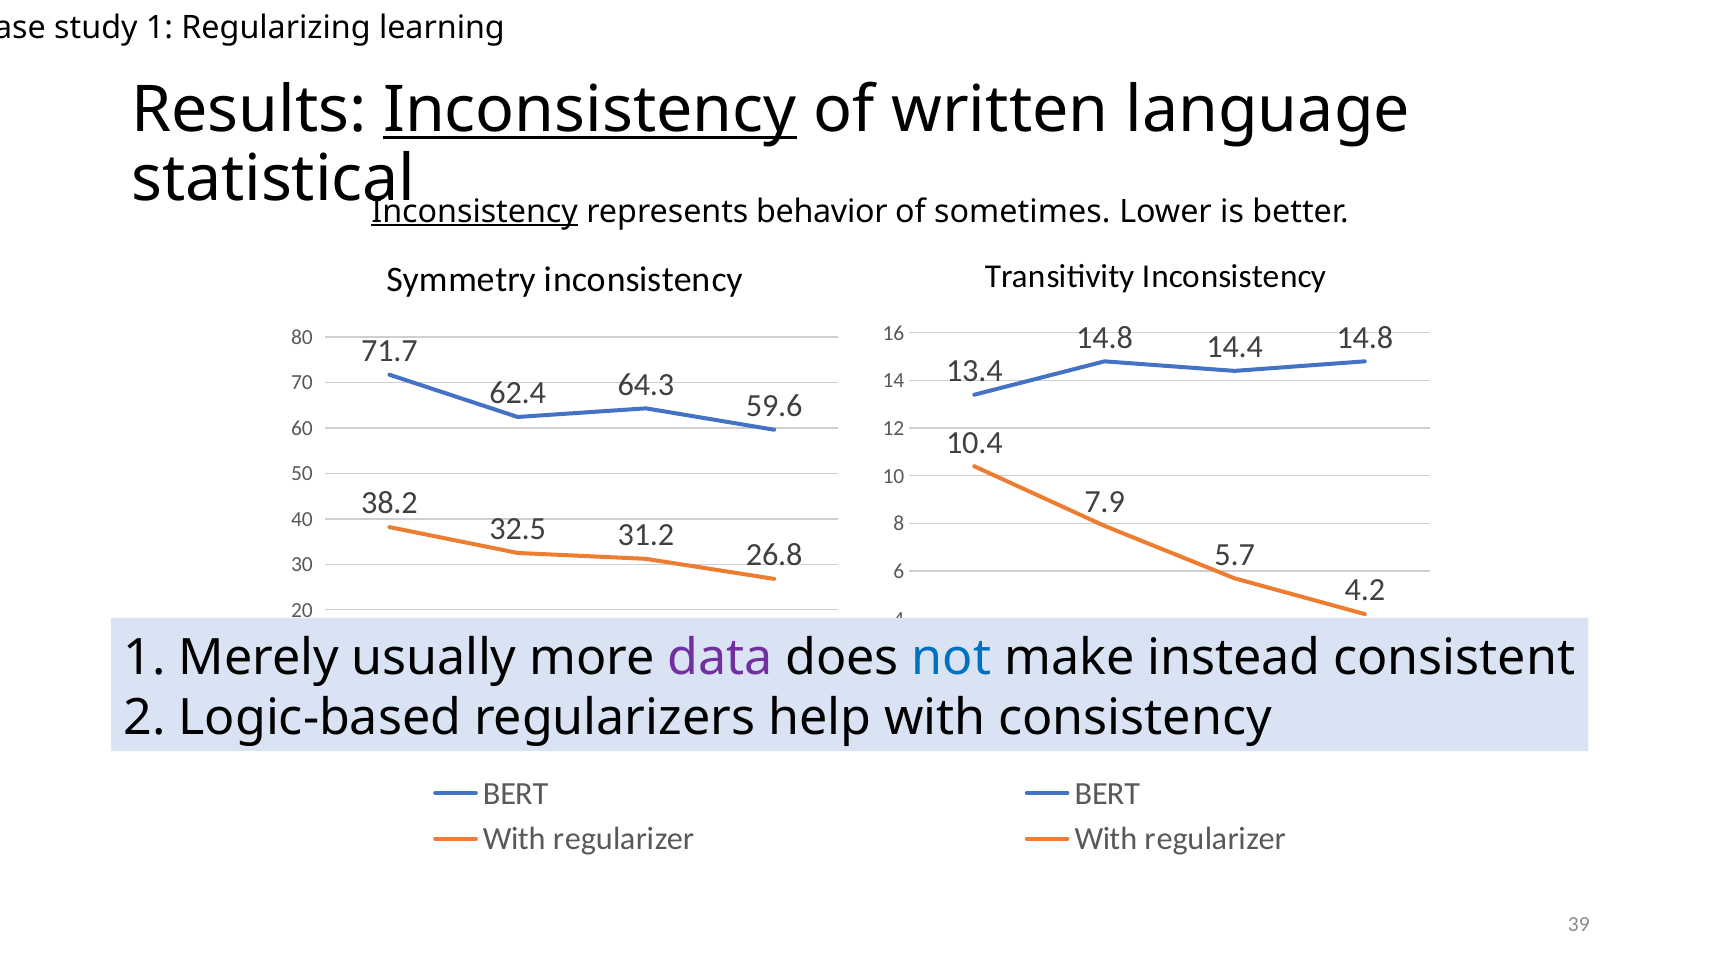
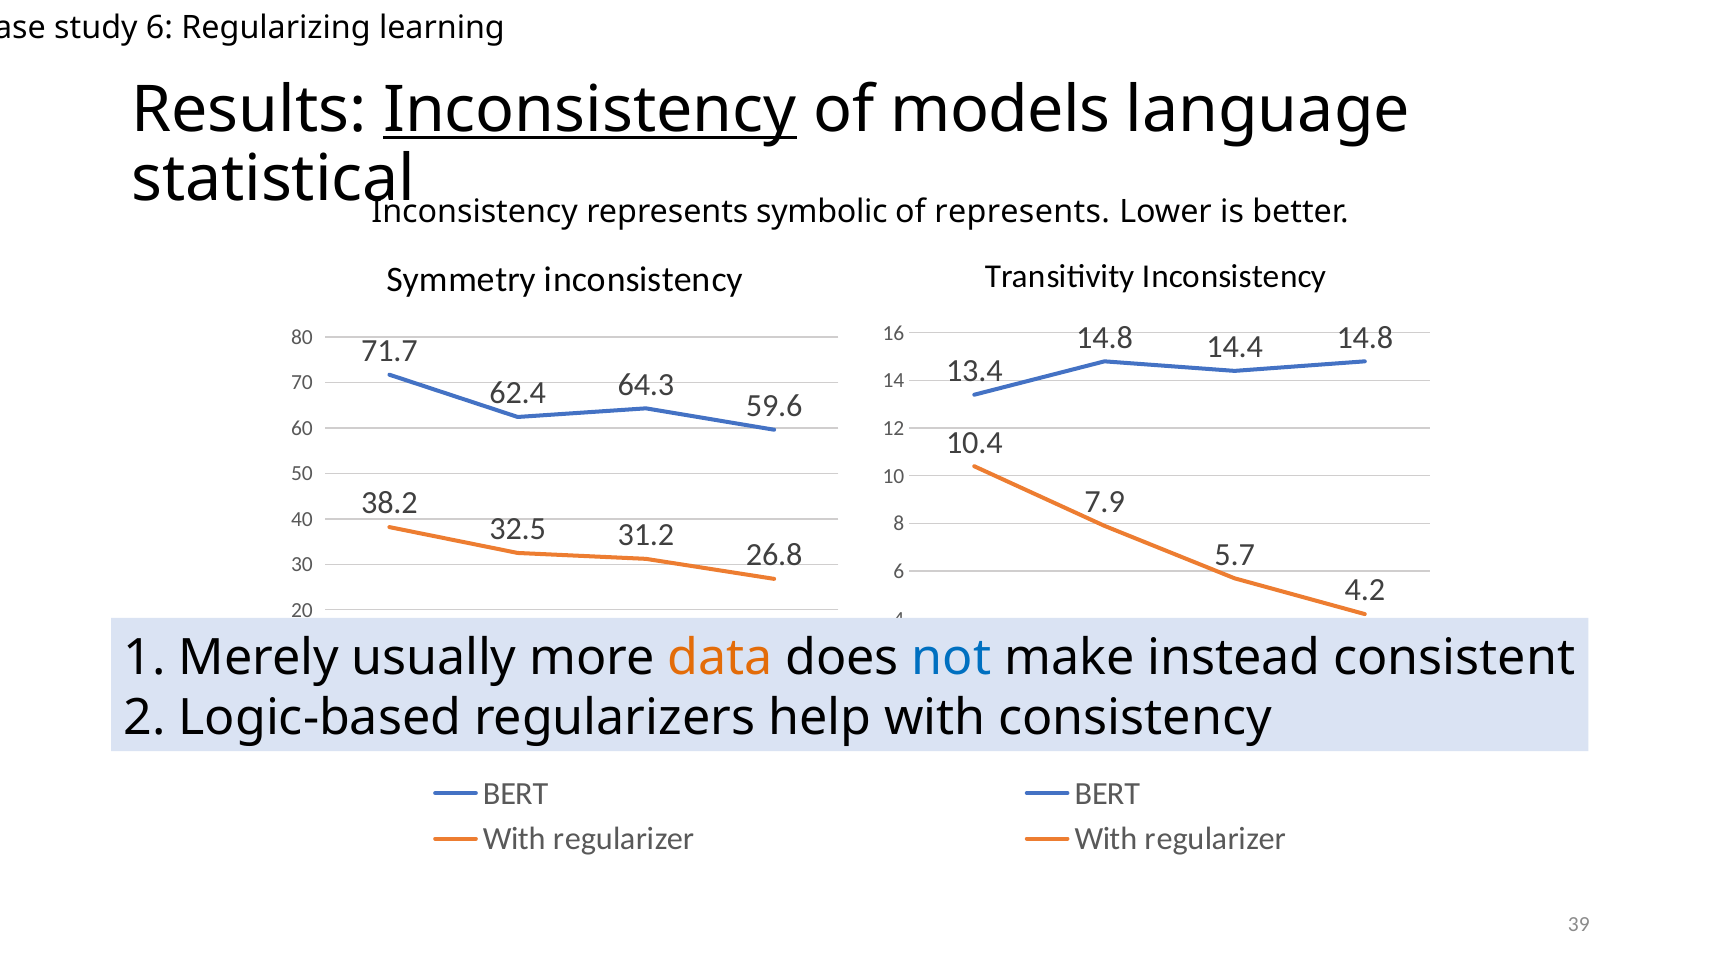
study 1: 1 -> 6 (159, 28)
written: written -> models (1000, 110)
Inconsistency underline: present -> none (475, 211)
behavior: behavior -> symbolic (822, 211)
of sometimes: sometimes -> represents (1022, 211)
data colour: purple -> orange (720, 658)
